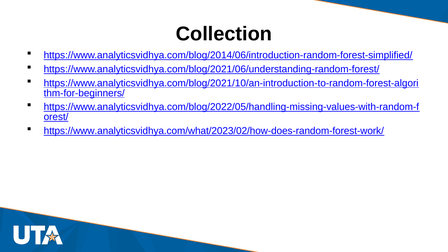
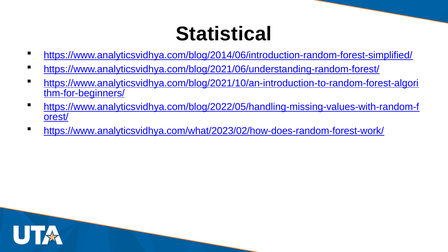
Collection: Collection -> Statistical (224, 34)
